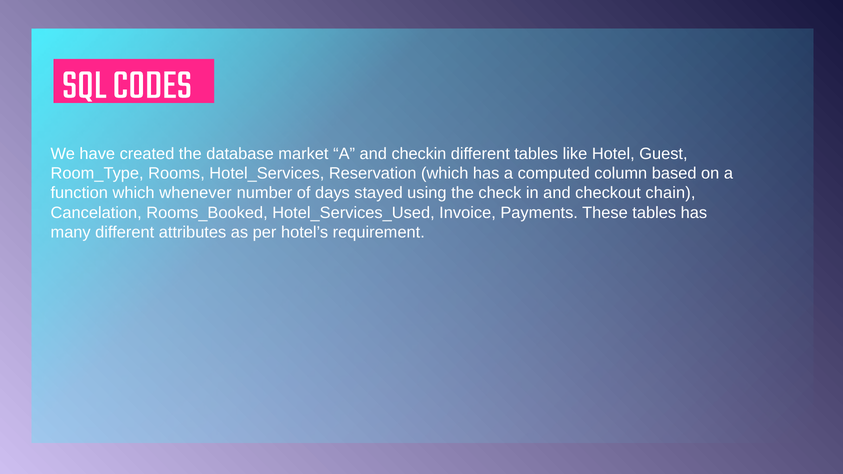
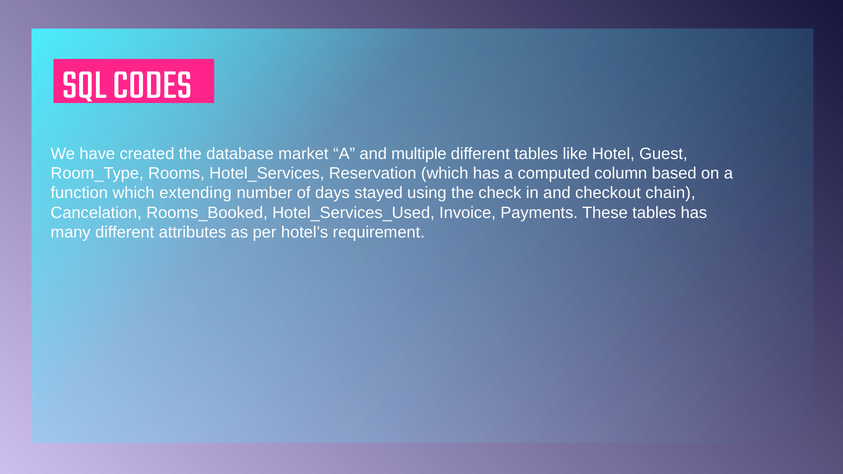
checkin: checkin -> multiple (419, 154)
whenever: whenever -> extending (195, 193)
